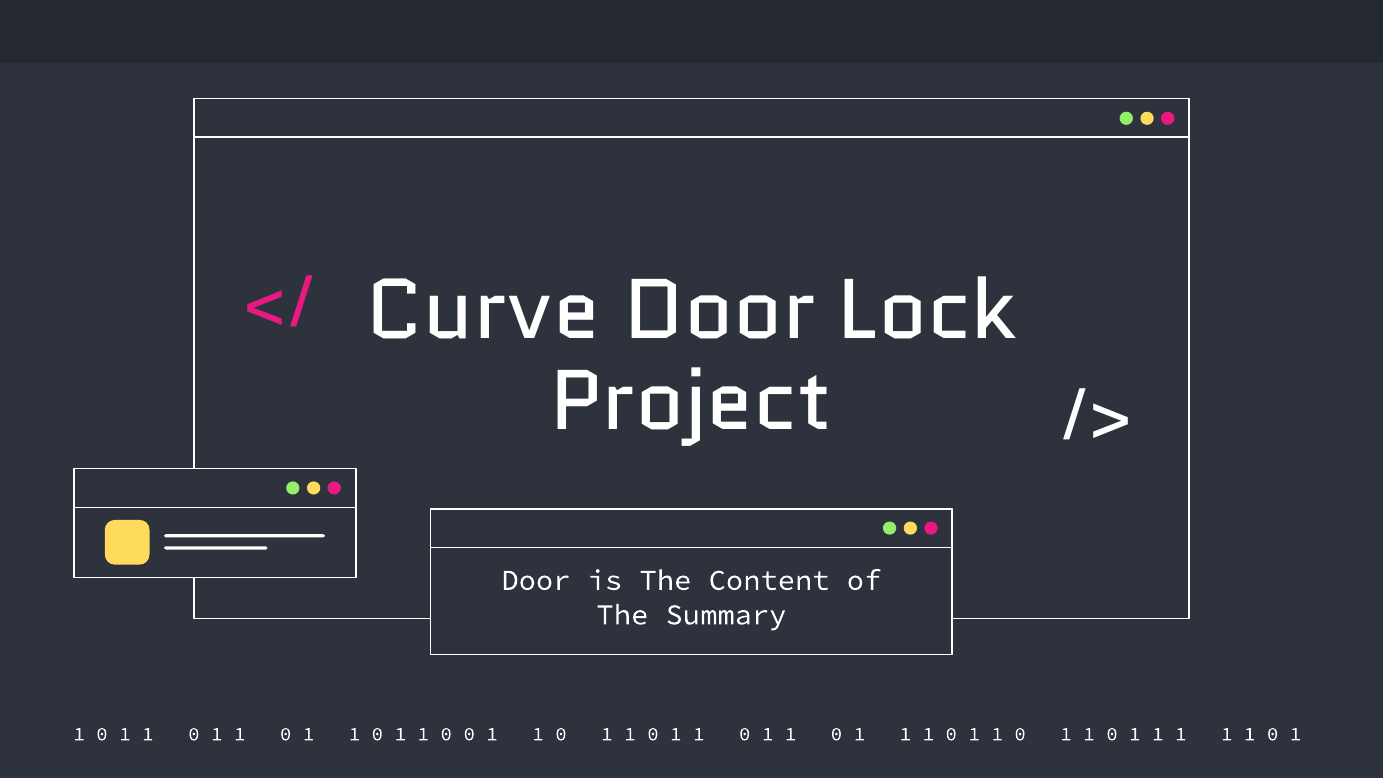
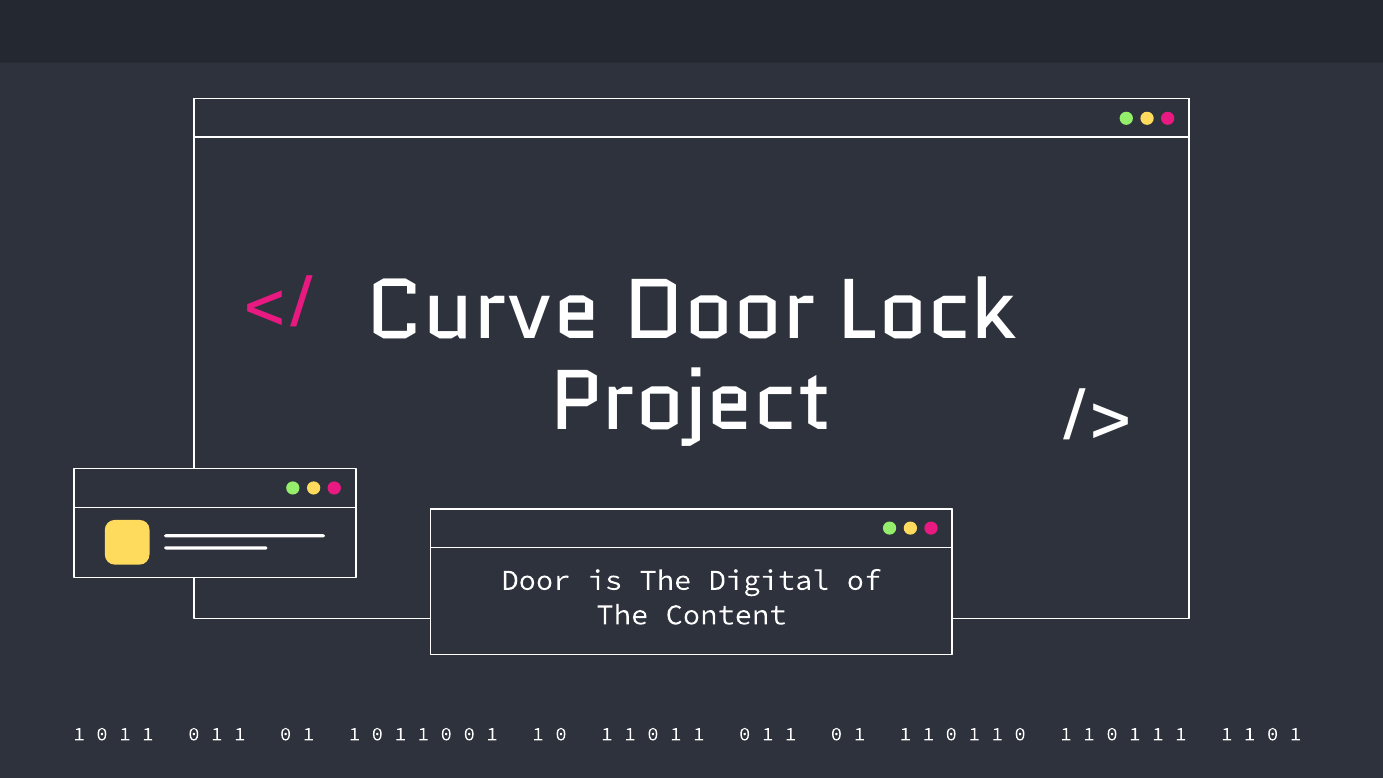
Content: Content -> Digital (769, 580)
Summary: Summary -> Content (726, 615)
